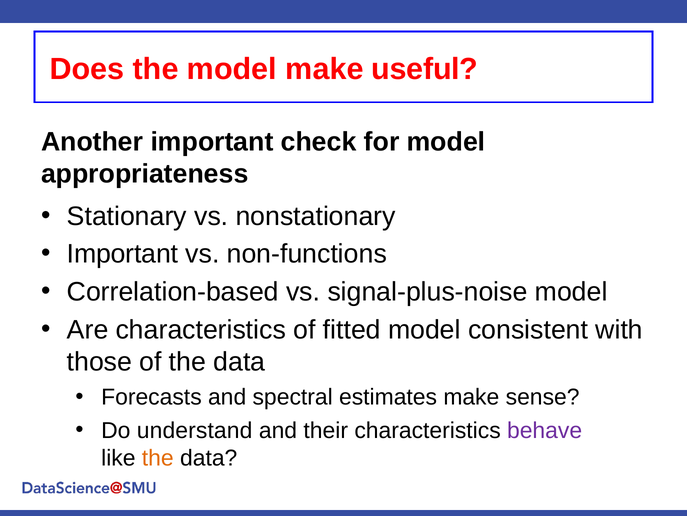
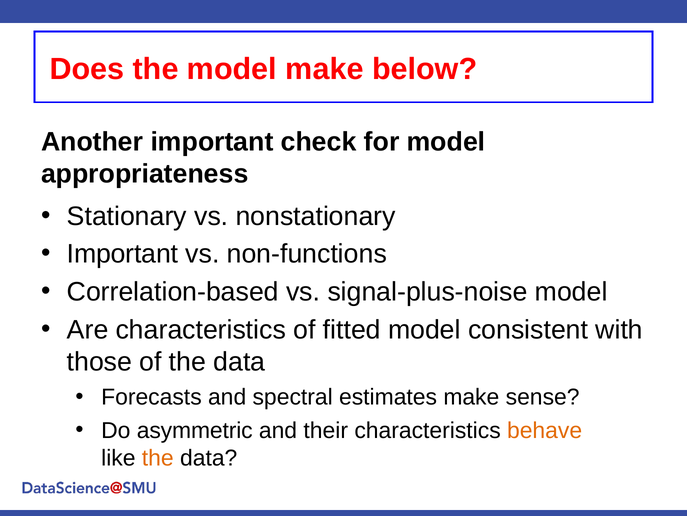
useful: useful -> below (425, 69)
understand: understand -> asymmetric (195, 430)
behave colour: purple -> orange (545, 430)
